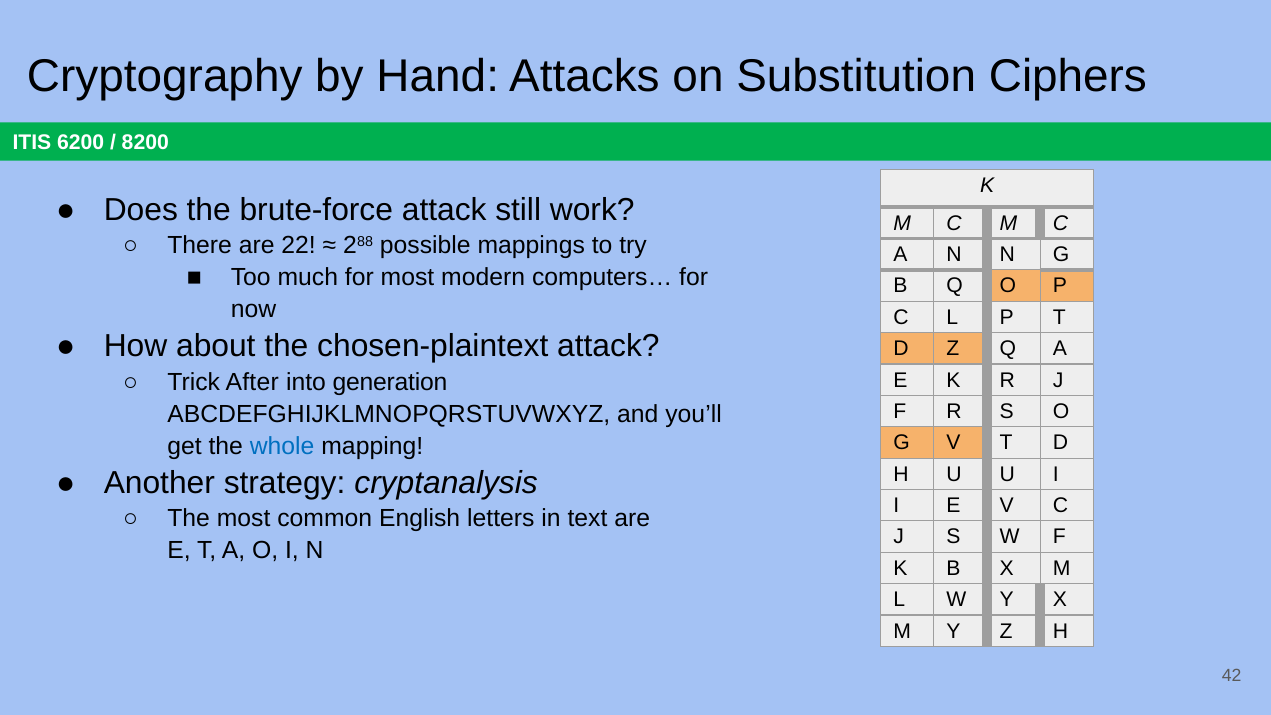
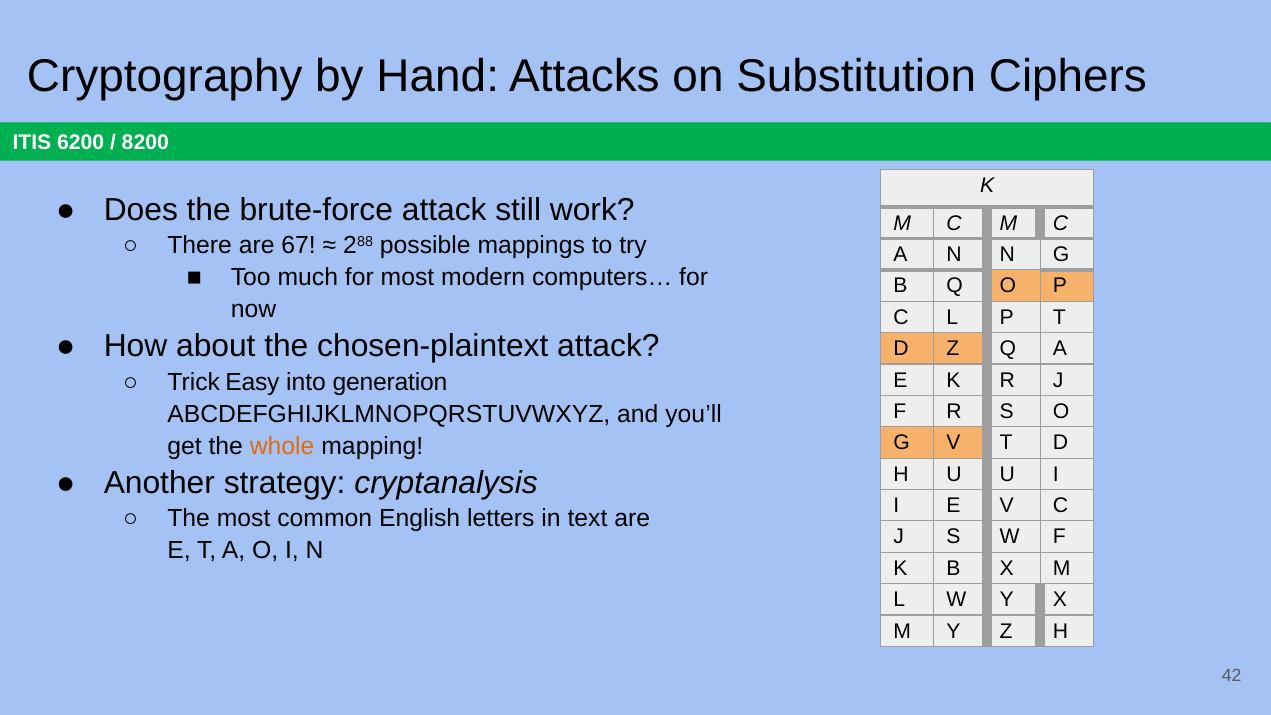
22: 22 -> 67 (299, 245)
After: After -> Easy (252, 382)
whole colour: blue -> orange (282, 446)
